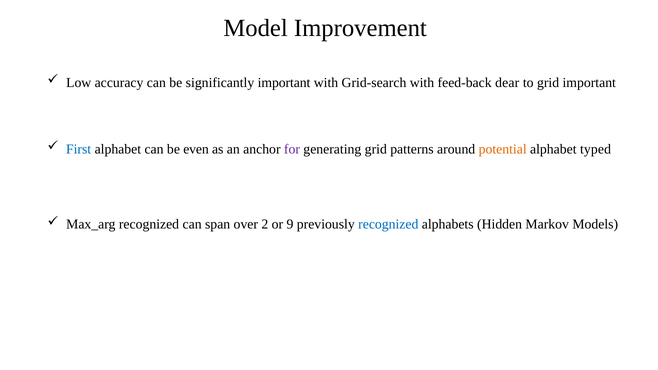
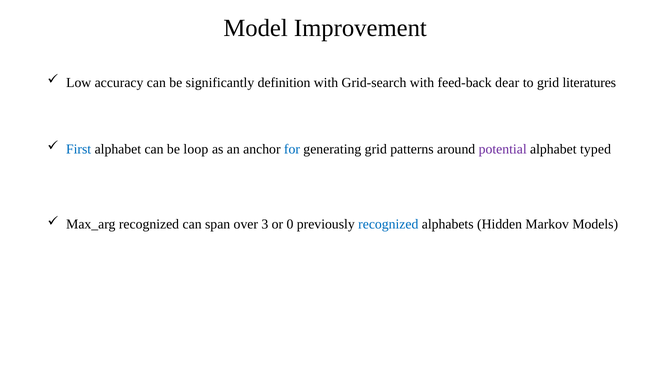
significantly important: important -> definition (284, 83)
grid important: important -> literatures (589, 83)
even: even -> loop (196, 149)
for colour: purple -> blue (292, 149)
potential colour: orange -> purple (503, 149)
2: 2 -> 3 (265, 224)
9: 9 -> 0 (290, 224)
